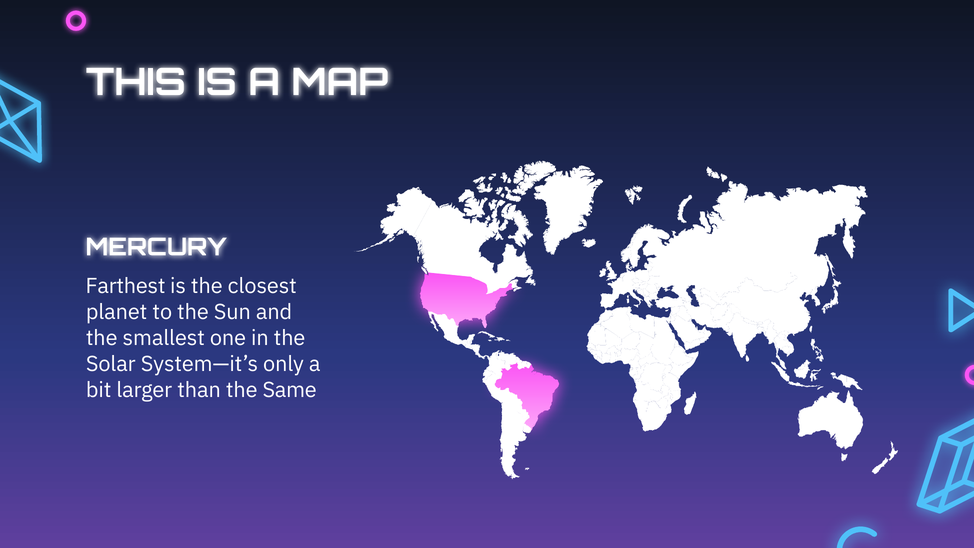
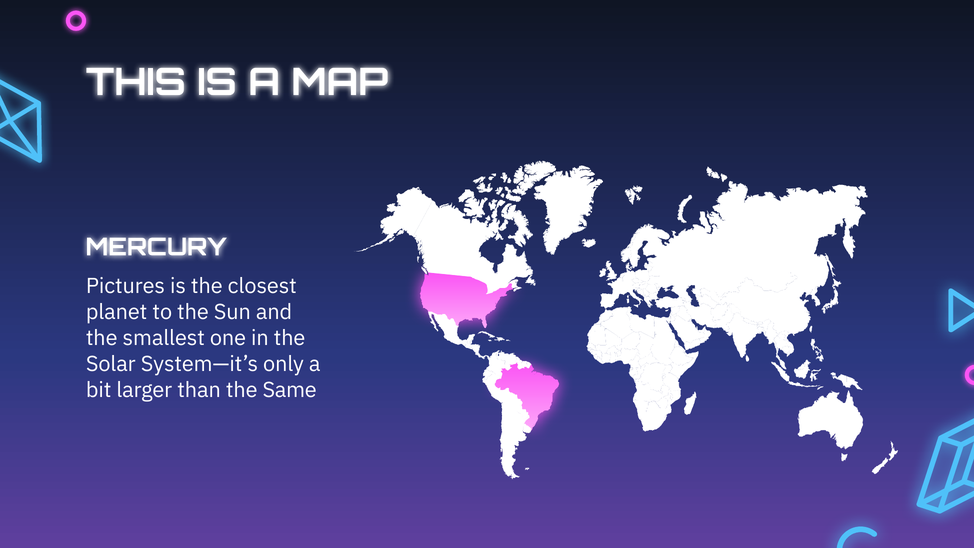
Farthest: Farthest -> Pictures (125, 286)
